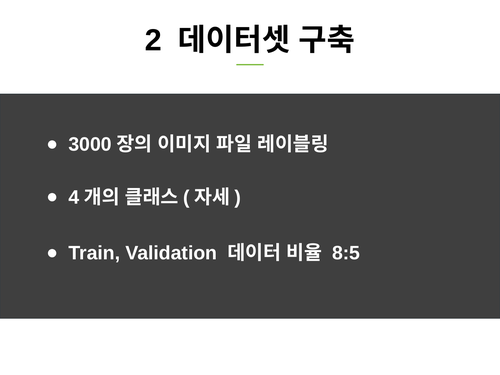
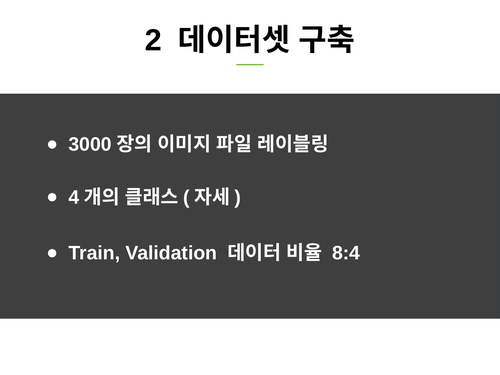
8:5: 8:5 -> 8:4 (346, 253)
